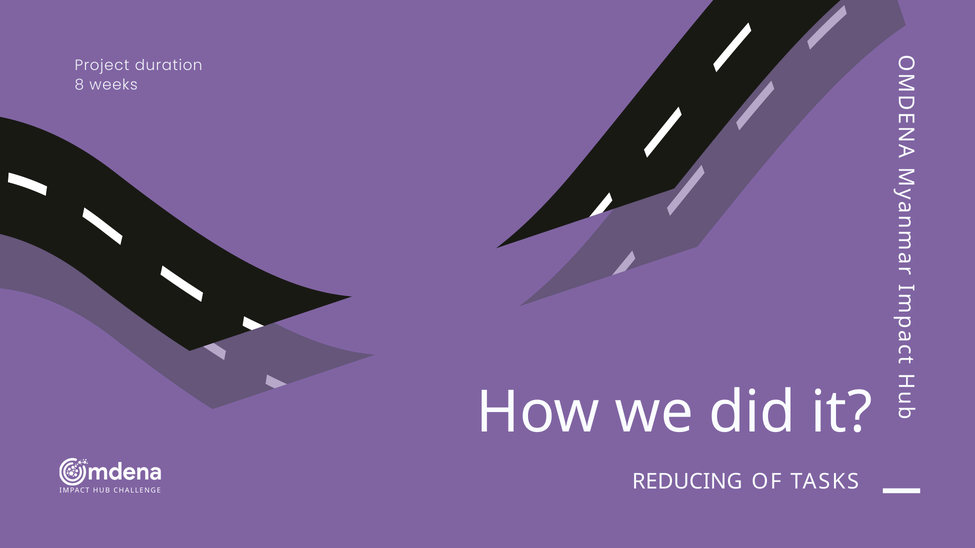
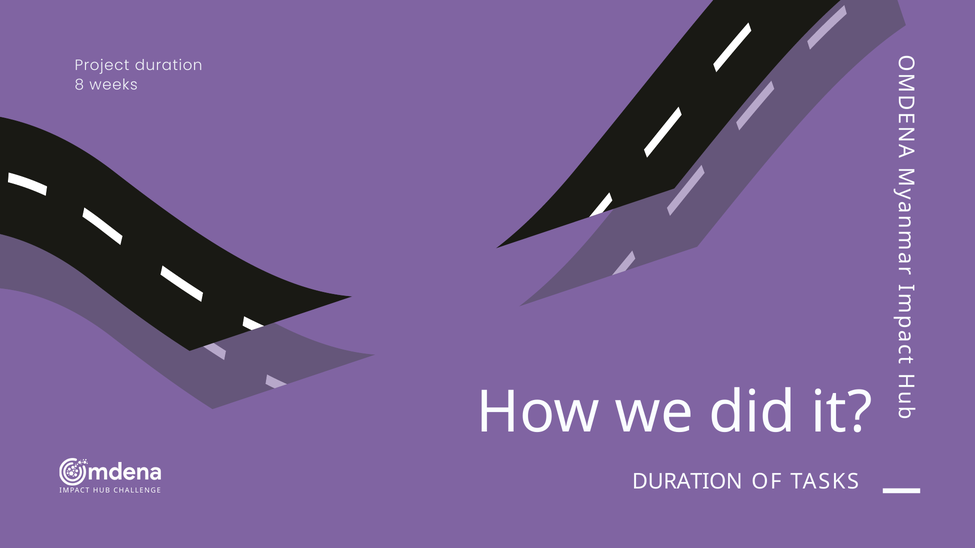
REDUCING: REDUCING -> DURATION (687, 482)
